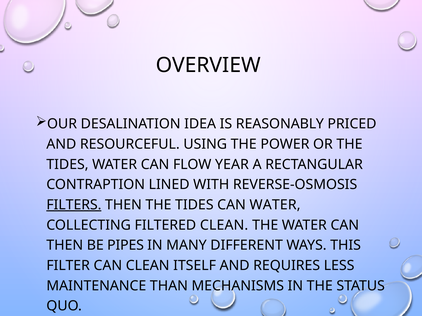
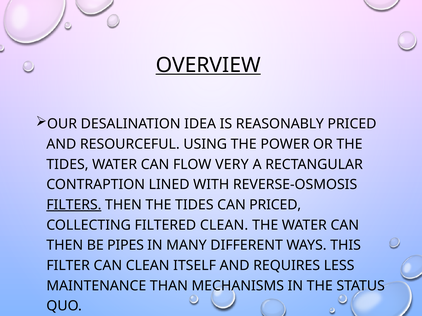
OVERVIEW underline: none -> present (208, 65)
YEAR: YEAR -> VERY (232, 165)
CAN WATER: WATER -> PRICED (275, 205)
